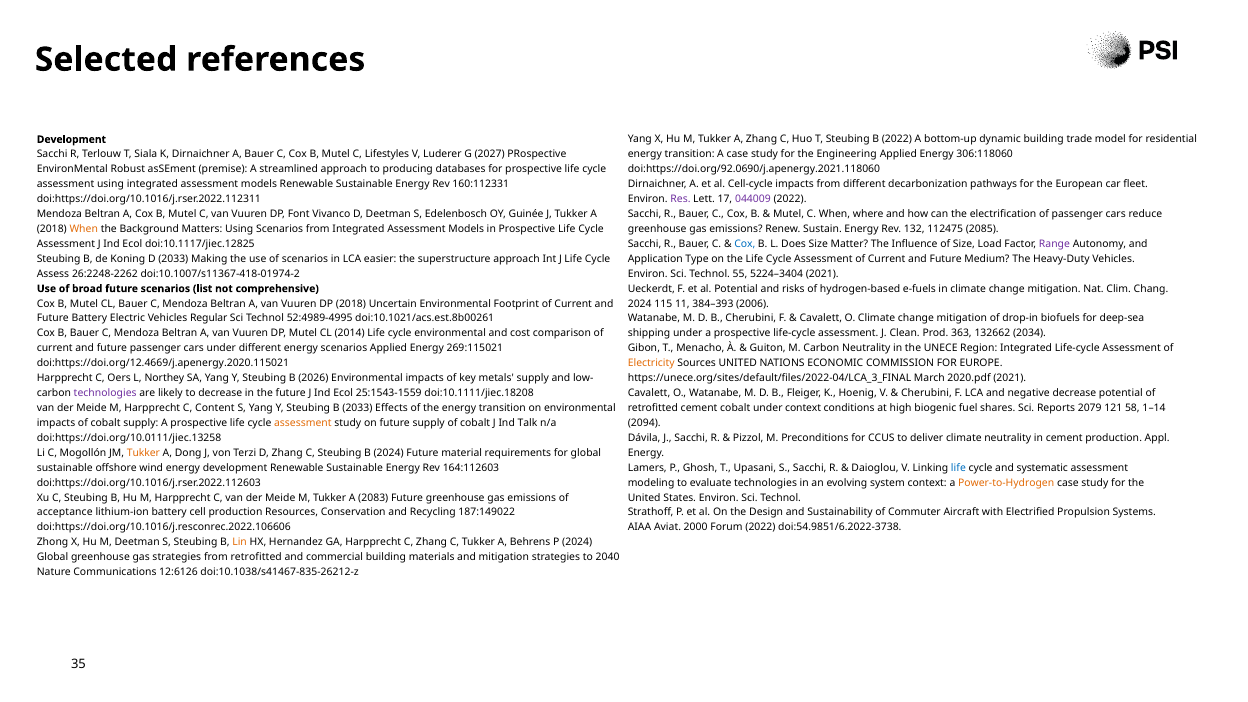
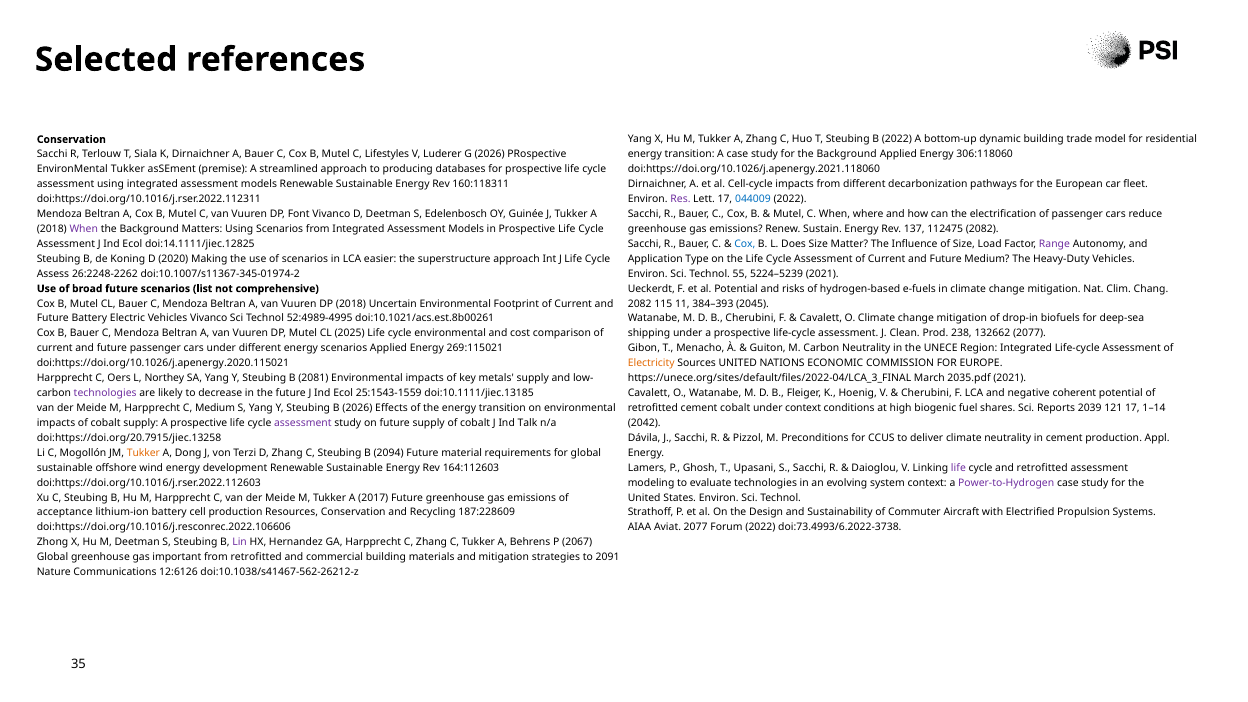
Development: Development -> Conservation (71, 139)
G 2027: 2027 -> 2026 (490, 154)
for the Engineering: Engineering -> Background (847, 154)
EnvironMental Robust: Robust -> Tukker (128, 169)
doi:https://doi.org/92.0690/j.apenergy.2021.118060: doi:https://doi.org/92.0690/j.apenergy.2021.118060 -> doi:https://doi.org/10.1026/j.apenergy.2021.118060 (754, 169)
160:112331: 160:112331 -> 160:118311 (481, 184)
044009 colour: purple -> blue (753, 199)
When colour: orange -> purple (84, 229)
132: 132 -> 137 (914, 229)
112475 2085: 2085 -> 2082 (982, 229)
doi:10.1117/jiec.12825: doi:10.1117/jiec.12825 -> doi:14.1111/jiec.12825 (200, 244)
D 2033: 2033 -> 2020 (173, 259)
doi:10.1007/s11367-418-01974-2: doi:10.1007/s11367-418-01974-2 -> doi:10.1007/s11367-345-01974-2 (220, 274)
5224–3404: 5224–3404 -> 5224–5239 (777, 274)
2024: 2024 -> 2082 (640, 304)
2006: 2006 -> 2045 (753, 304)
Vehicles Regular: Regular -> Vivanco (209, 319)
2014: 2014 -> 2025 (350, 333)
363: 363 -> 238 (961, 333)
132662 2034: 2034 -> 2077 (1030, 333)
doi:https://doi.org/12.4669/j.apenergy.2020.115021: doi:https://doi.org/12.4669/j.apenergy.2020.115021 -> doi:https://doi.org/10.1026/j.apenergy.2020.115021 (163, 363)
2026: 2026 -> 2081 (313, 378)
2020.pdf: 2020.pdf -> 2035.pdf (969, 378)
doi:10.1111/jiec.18208: doi:10.1111/jiec.18208 -> doi:10.1111/jiec.13185 (479, 393)
negative decrease: decrease -> coherent (1074, 393)
C Content: Content -> Medium (215, 408)
B 2033: 2033 -> 2026 (357, 408)
2079: 2079 -> 2039 (1090, 408)
121 58: 58 -> 17 (1132, 408)
assessment colour: orange -> purple (303, 423)
2094: 2094 -> 2042 (644, 423)
doi:https://doi.org/10.0111/jiec.13258: doi:https://doi.org/10.0111/jiec.13258 -> doi:https://doi.org/20.7915/jiec.13258 (129, 438)
B 2024: 2024 -> 2094 (389, 453)
life colour: blue -> purple (958, 468)
and systematic: systematic -> retrofitted (1042, 468)
Power-to-Hydrogen colour: orange -> purple (1006, 483)
2083: 2083 -> 2017 (373, 498)
187:149022: 187:149022 -> 187:228609 (487, 513)
Aviat 2000: 2000 -> 2077 (696, 527)
doi:54.9851/6.2022-3738: doi:54.9851/6.2022-3738 -> doi:73.4993/6.2022-3738 (840, 527)
Lin colour: orange -> purple (240, 542)
P 2024: 2024 -> 2067 (577, 542)
gas strategies: strategies -> important (177, 557)
2040: 2040 -> 2091 (608, 557)
doi:10.1038/s41467-835-26212-z: doi:10.1038/s41467-835-26212-z -> doi:10.1038/s41467-562-26212-z (280, 572)
